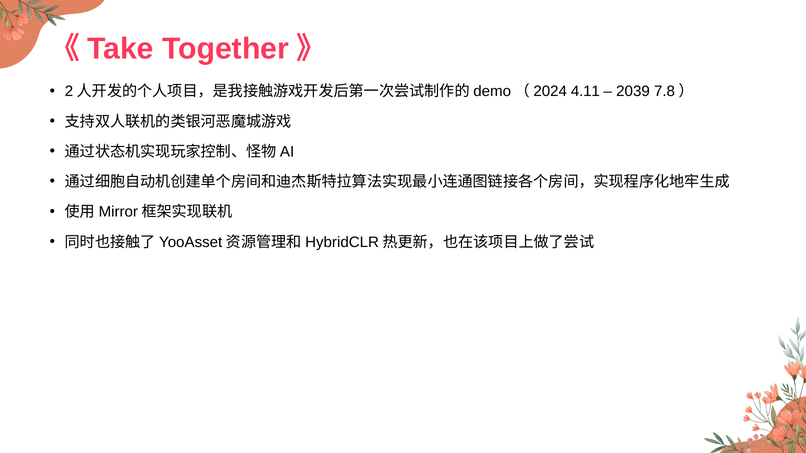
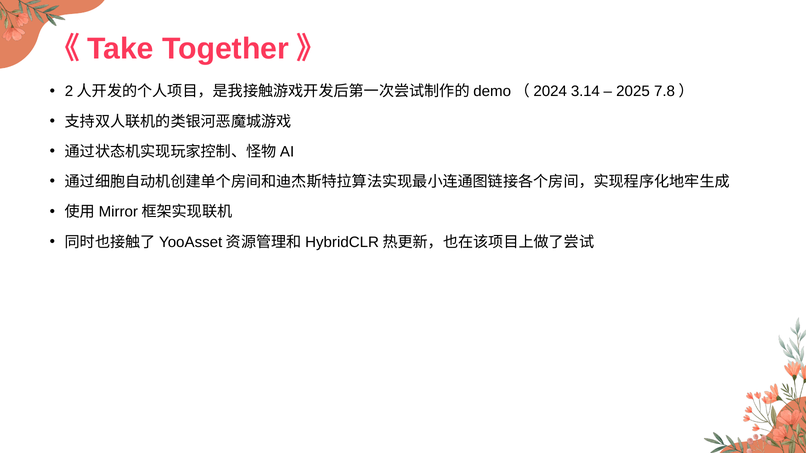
4.11: 4.11 -> 3.14 (585, 91)
2039: 2039 -> 2025 (633, 91)
